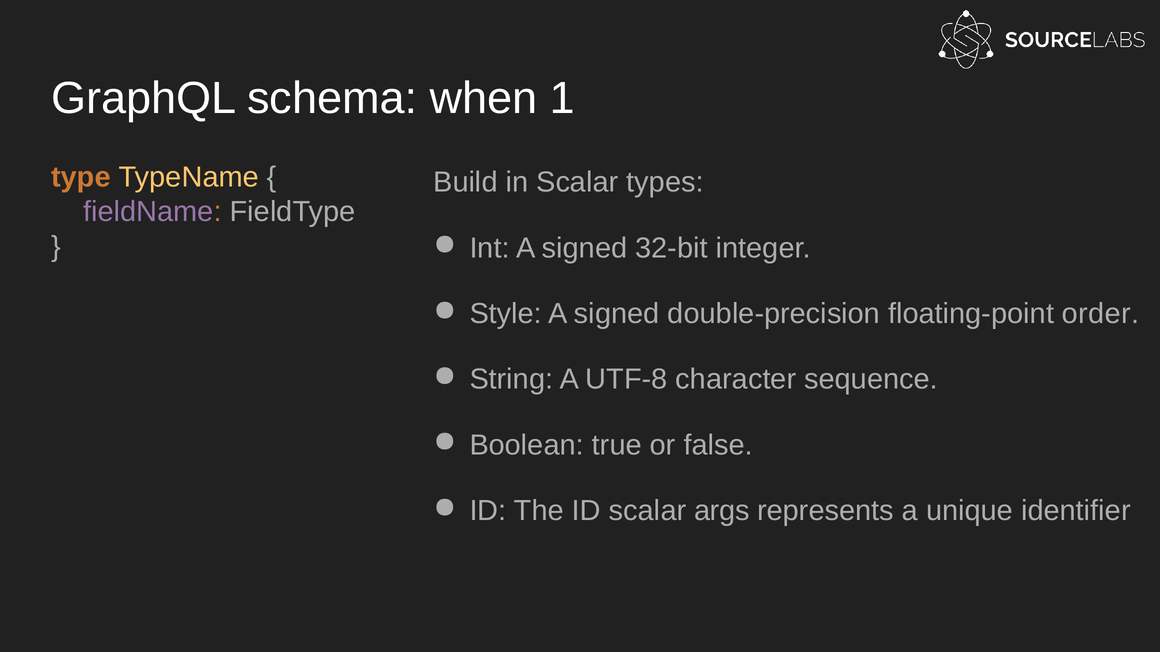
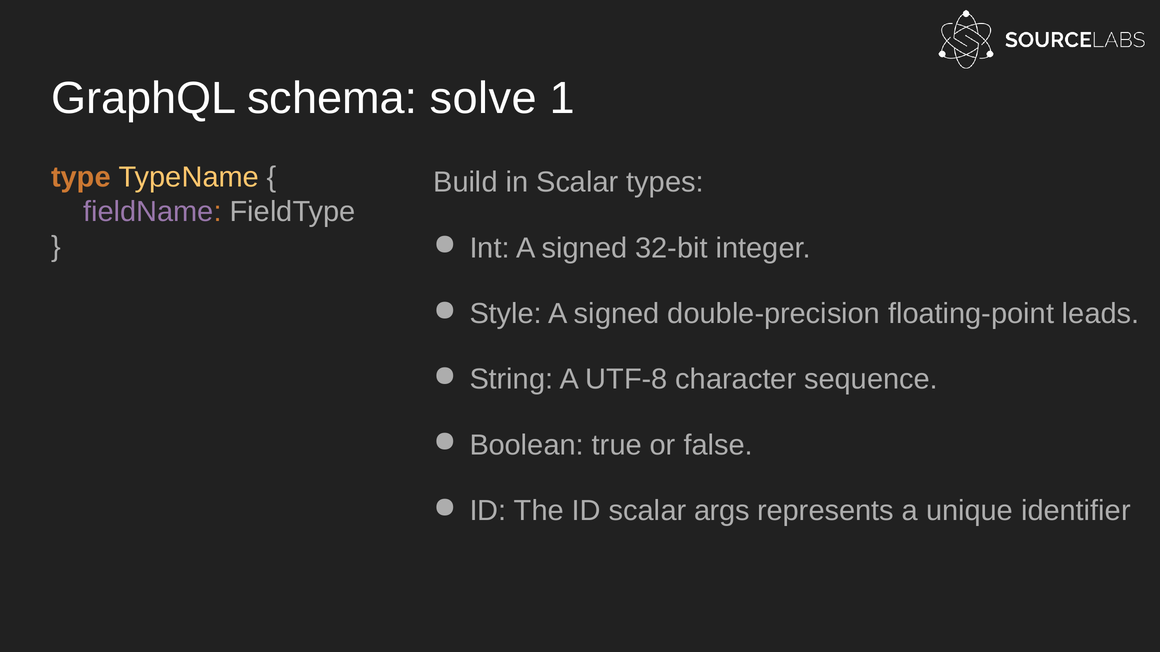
when: when -> solve (483, 98)
order: order -> leads (1101, 314)
